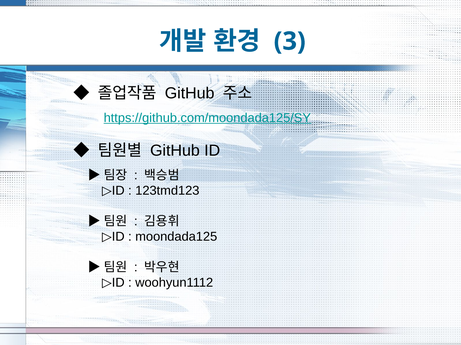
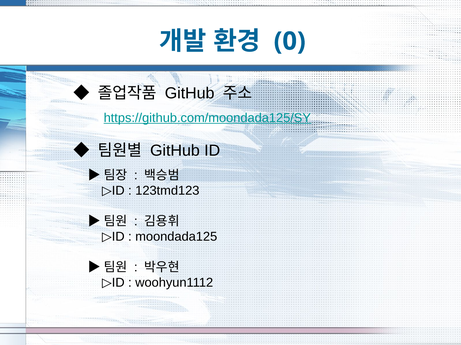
3: 3 -> 0 (290, 41)
